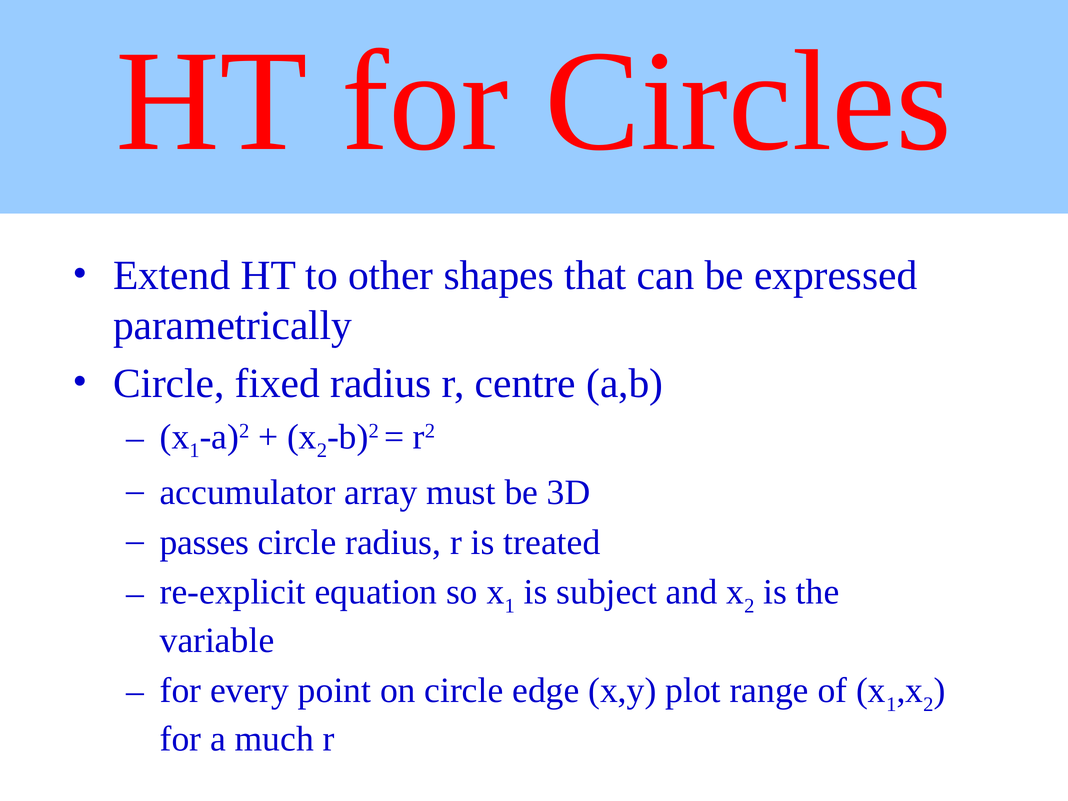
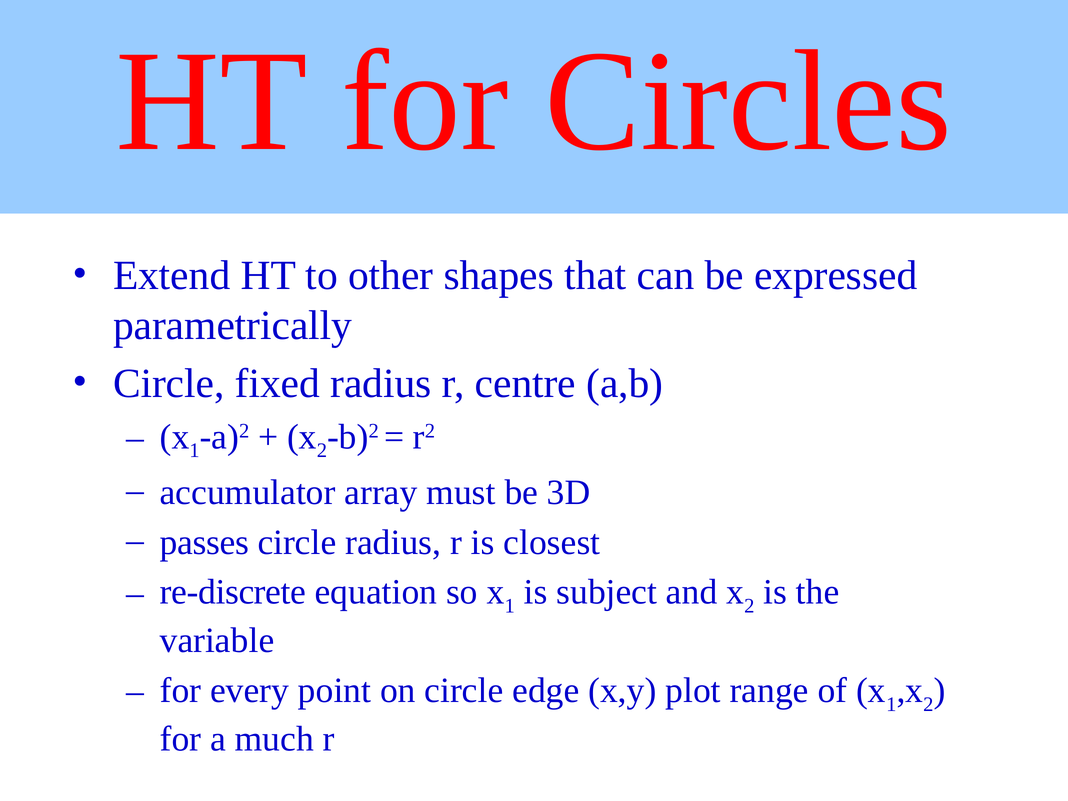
treated: treated -> closest (552, 542)
re-explicit: re-explicit -> re-discrete (233, 592)
